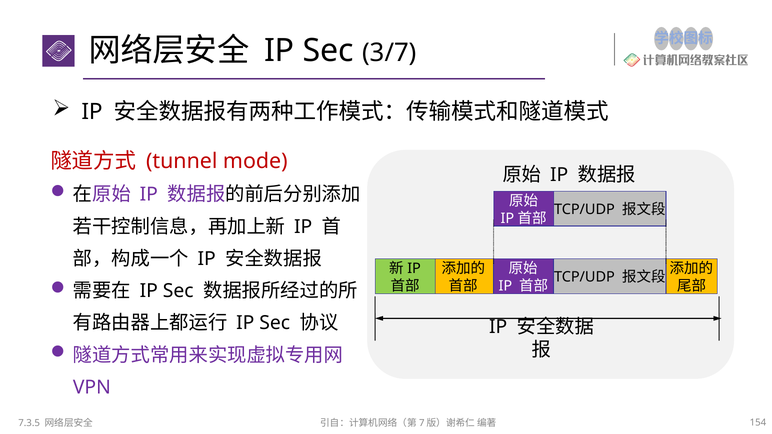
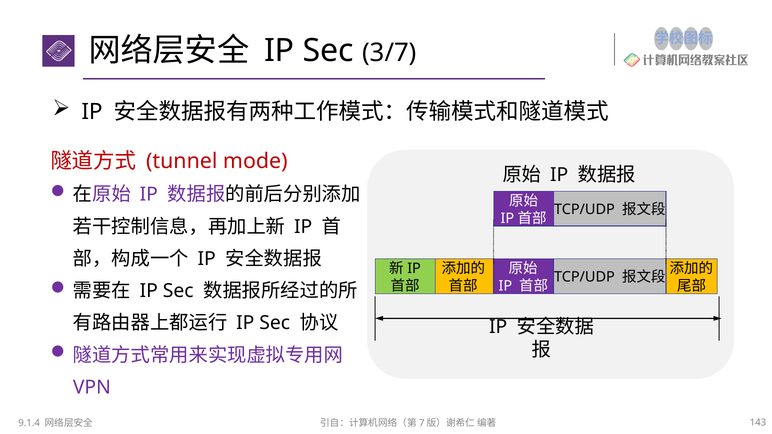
7.3.5: 7.3.5 -> 9.1.4 (29, 423)
154: 154 -> 143 (758, 423)
